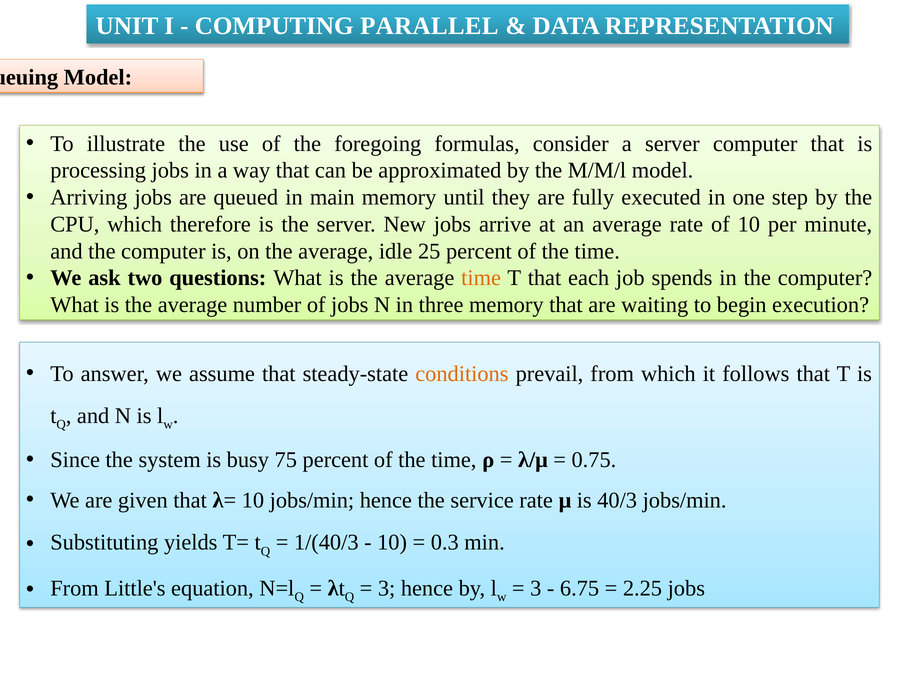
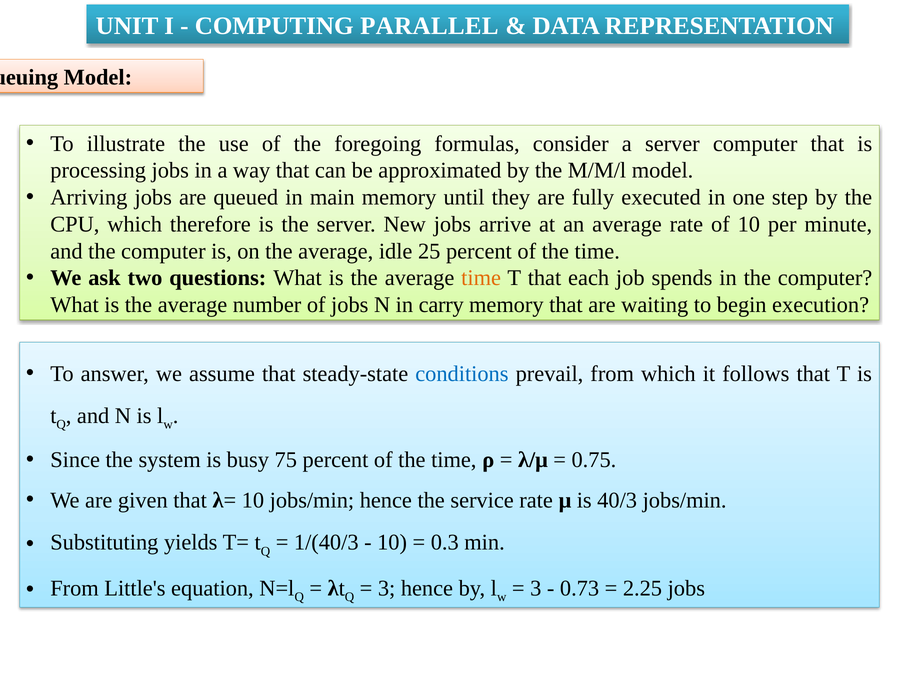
three: three -> carry (441, 305)
conditions colour: orange -> blue (462, 374)
6.75: 6.75 -> 0.73 (580, 588)
